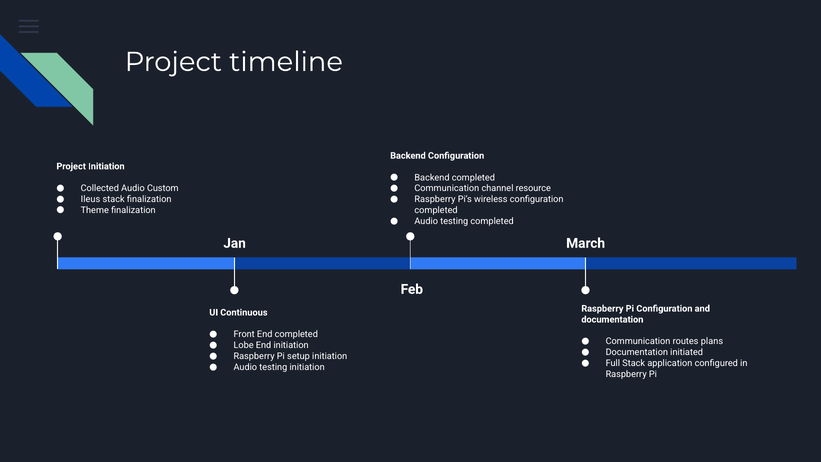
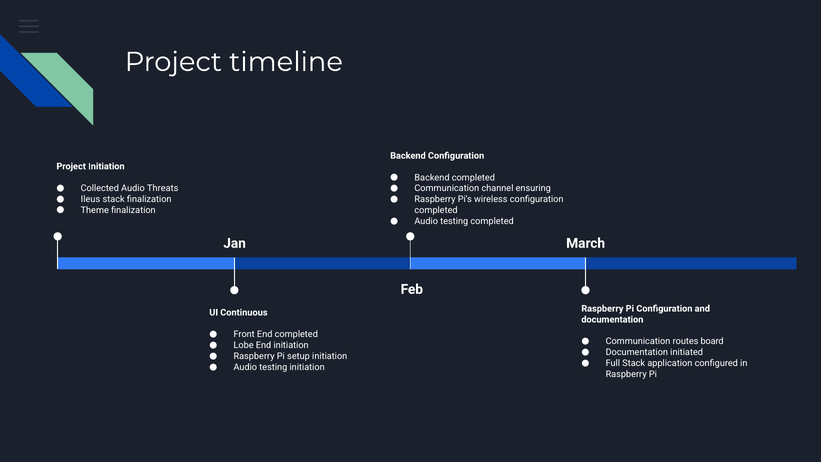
Custom: Custom -> Threats (163, 188)
resource: resource -> ensuring (533, 188)
plans: plans -> board (712, 341)
